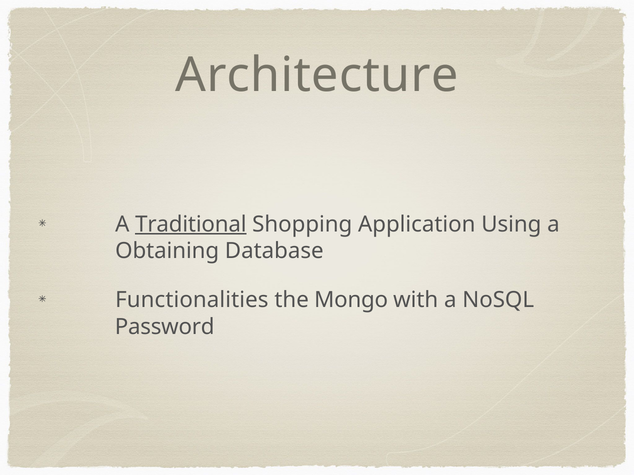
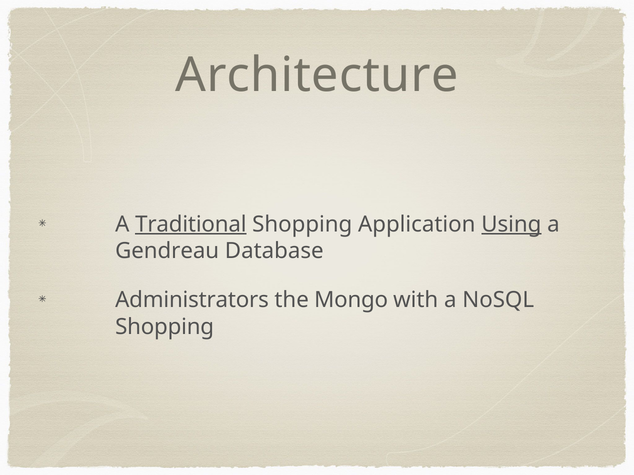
Using underline: none -> present (511, 225)
Obtaining: Obtaining -> Gendreau (167, 251)
Functionalities: Functionalities -> Administrators (192, 300)
Password: Password -> Shopping (165, 327)
